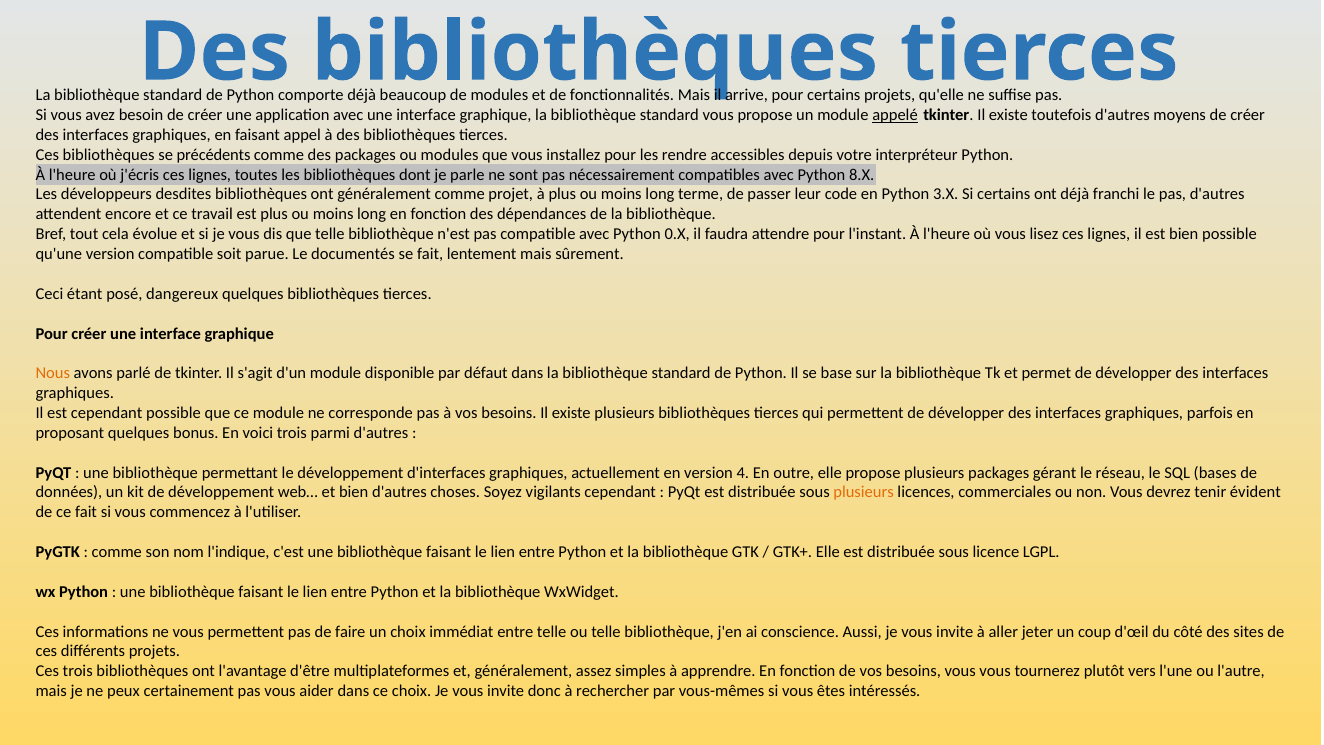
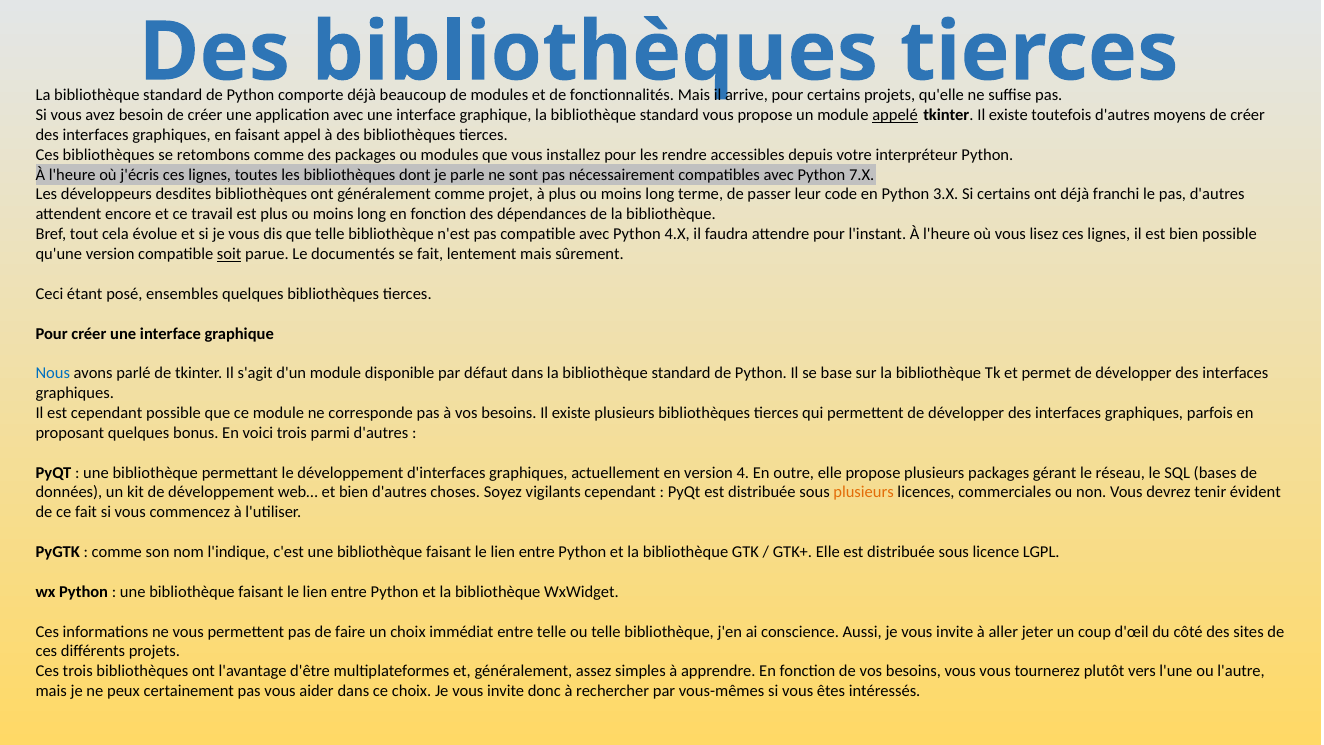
précédents: précédents -> retombons (214, 155)
8.X: 8.X -> 7.X (862, 175)
0.X: 0.X -> 4.X (677, 234)
soit underline: none -> present (229, 254)
dangereux: dangereux -> ensembles (182, 294)
Nous colour: orange -> blue (53, 373)
